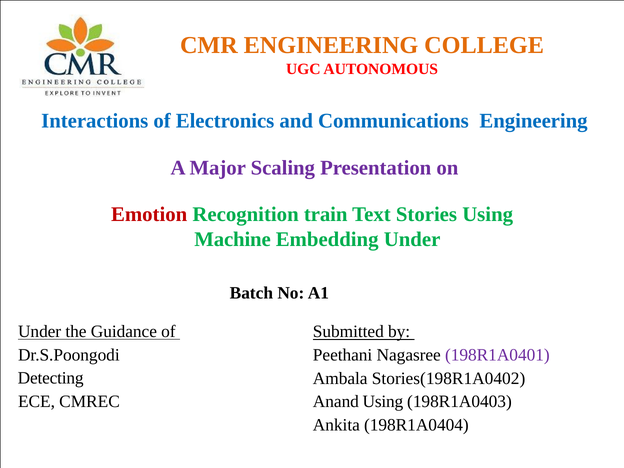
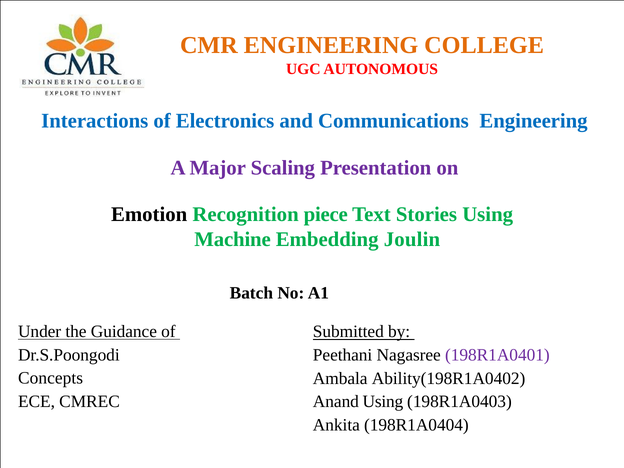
Emotion colour: red -> black (149, 215)
train: train -> piece (326, 215)
Embedding Under: Under -> Joulin (412, 239)
Detecting: Detecting -> Concepts (51, 378)
Stories(198R1A0402: Stories(198R1A0402 -> Ability(198R1A0402 (449, 378)
